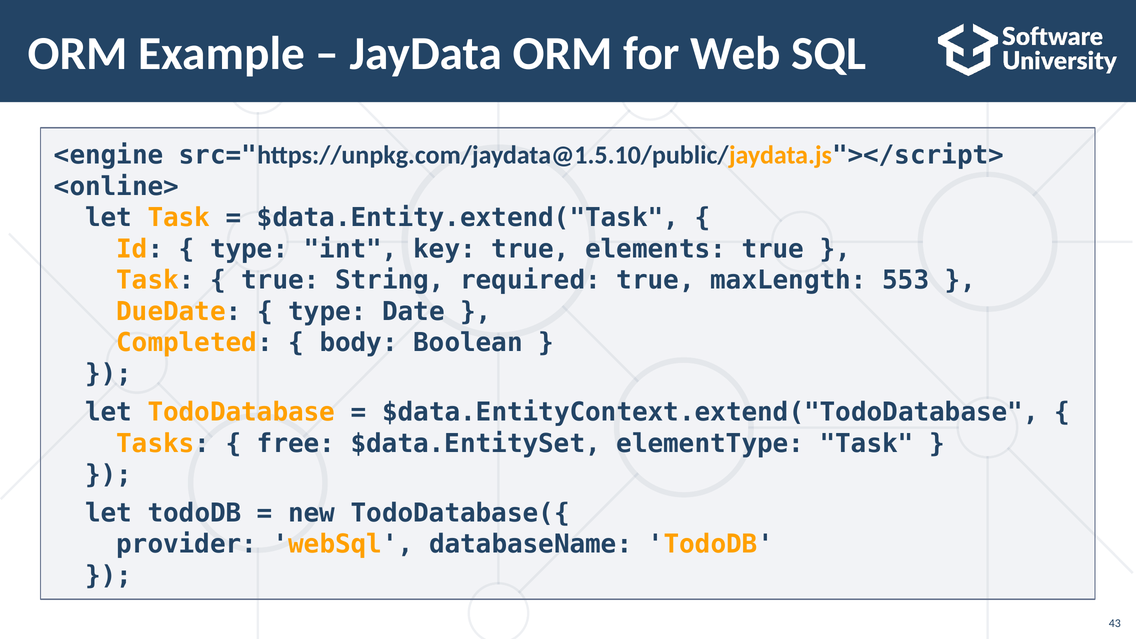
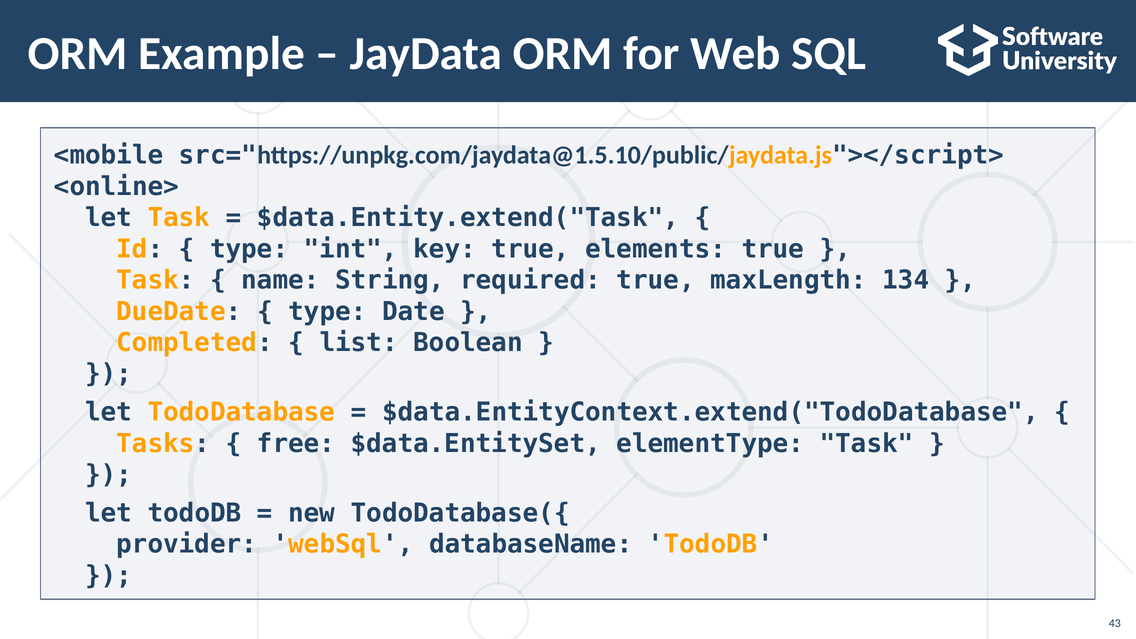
<engine: <engine -> <mobile (109, 155)
true: true -> name (280, 280)
553: 553 -> 134 (906, 280)
body: body -> list (359, 343)
